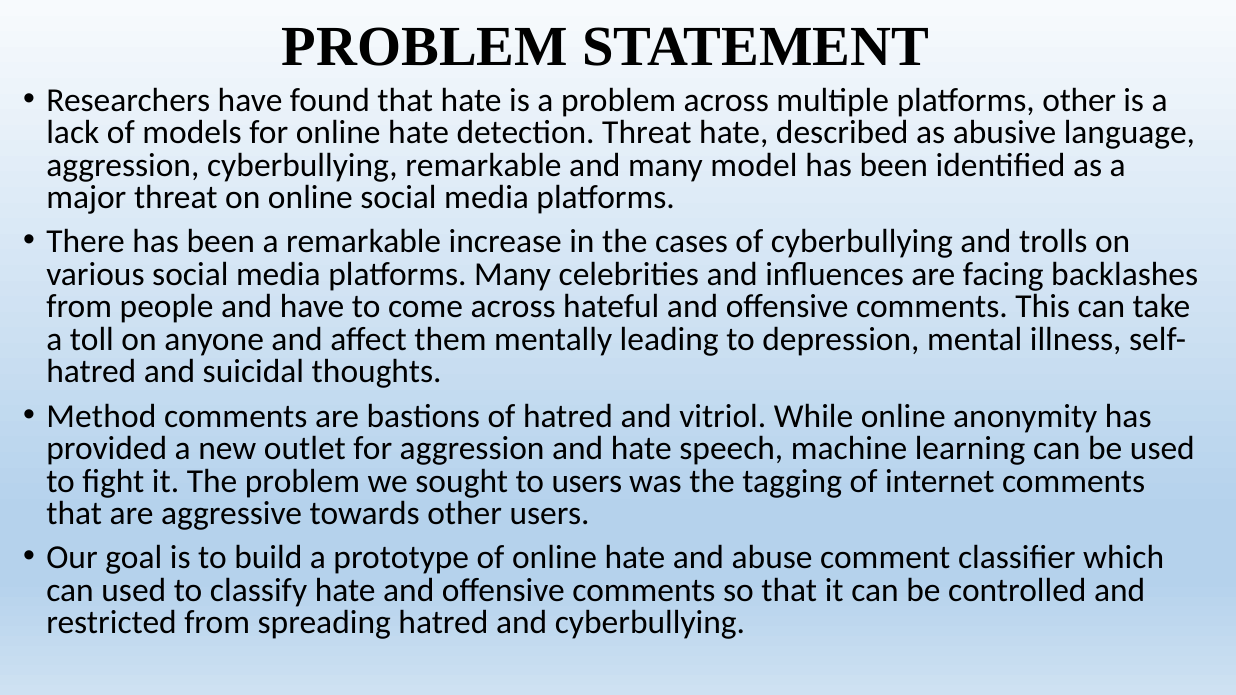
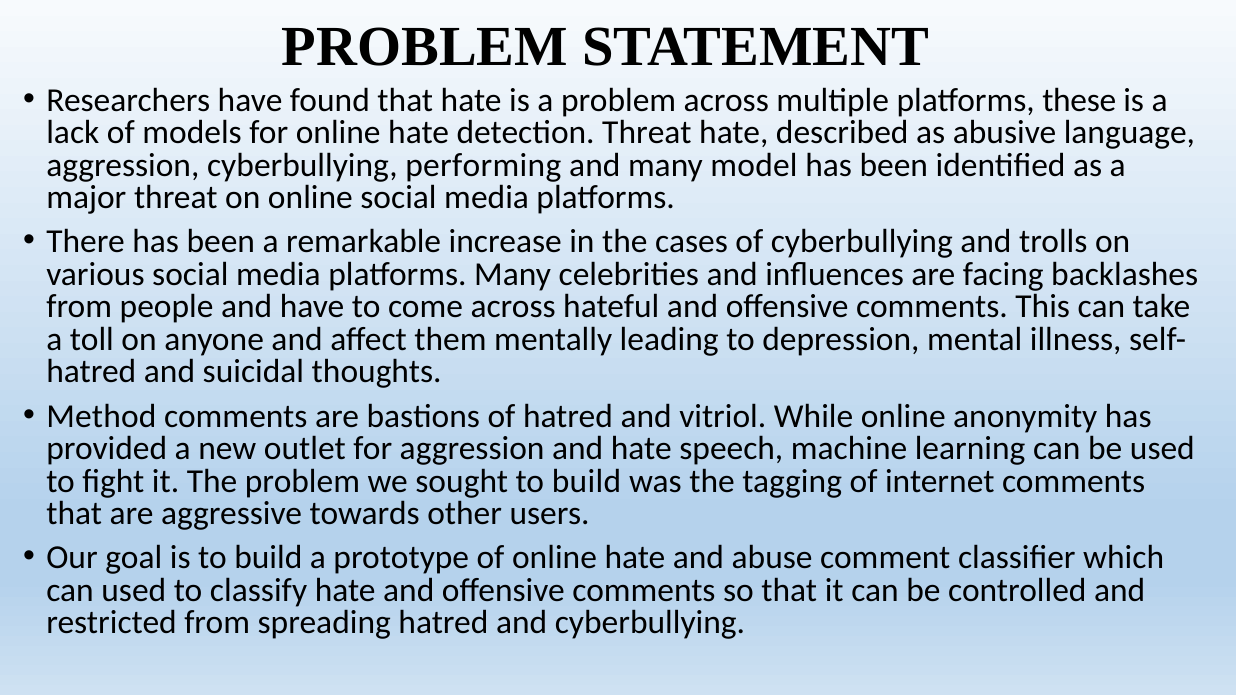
platforms other: other -> these (1079, 100)
cyberbullying remarkable: remarkable -> performing (483, 165)
sought to users: users -> build (587, 481)
